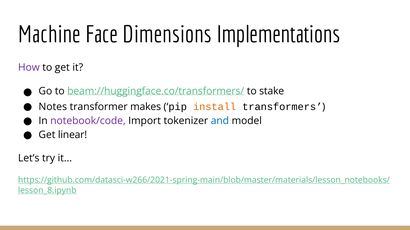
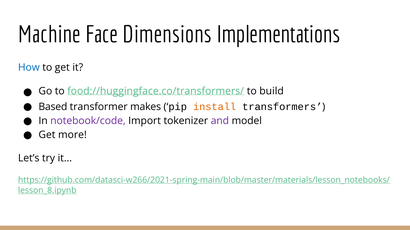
How colour: purple -> blue (29, 68)
beam://huggingface.co/transformers/: beam://huggingface.co/transformers/ -> food://huggingface.co/transformers/ (156, 91)
stake: stake -> build (272, 91)
Notes: Notes -> Based (53, 107)
and colour: blue -> purple (220, 121)
linear: linear -> more (72, 135)
